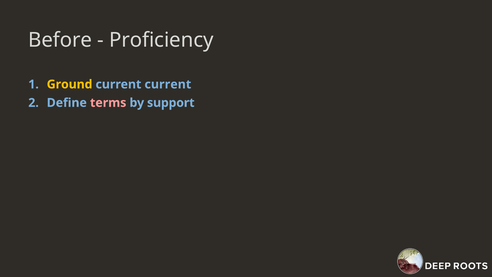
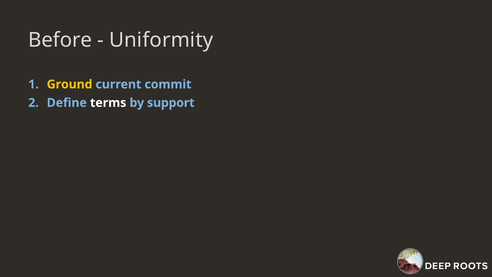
Proficiency: Proficiency -> Uniformity (161, 40)
current current: current -> commit (168, 84)
terms colour: pink -> white (108, 103)
